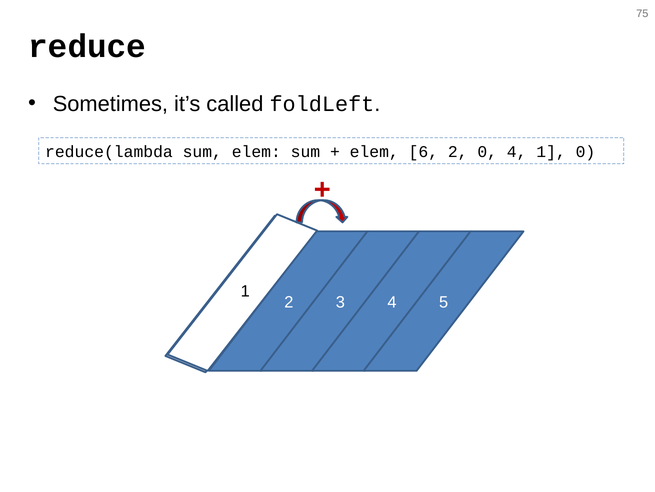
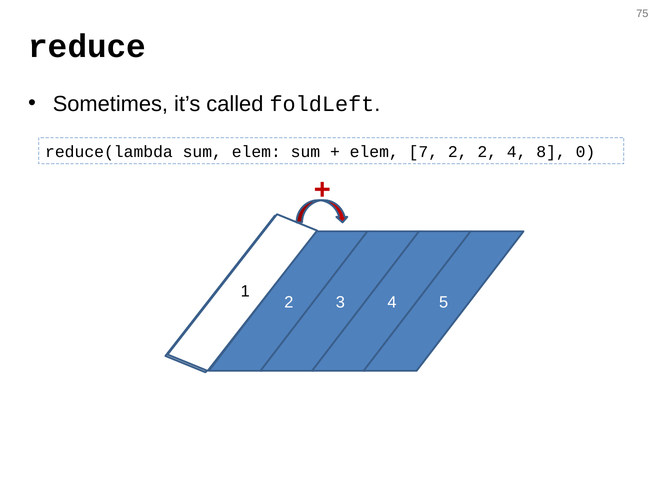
6: 6 -> 7 (423, 151)
2 0: 0 -> 2 (487, 151)
4 1: 1 -> 8 (551, 151)
